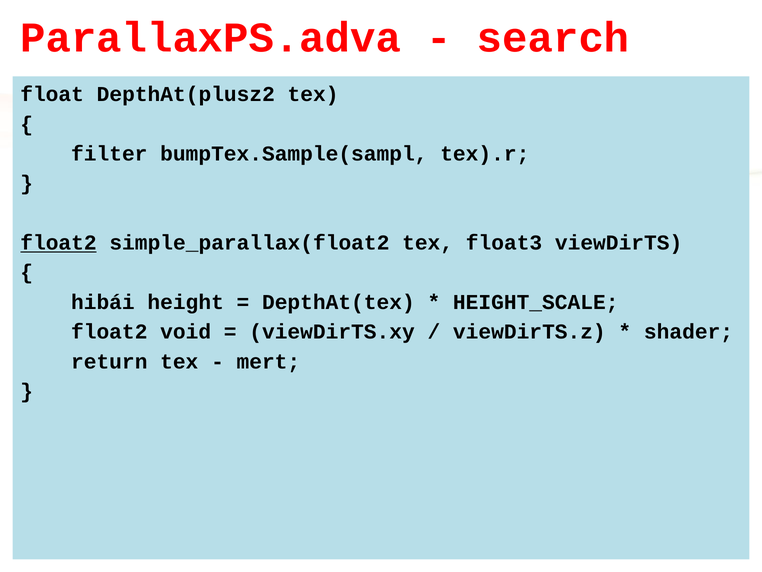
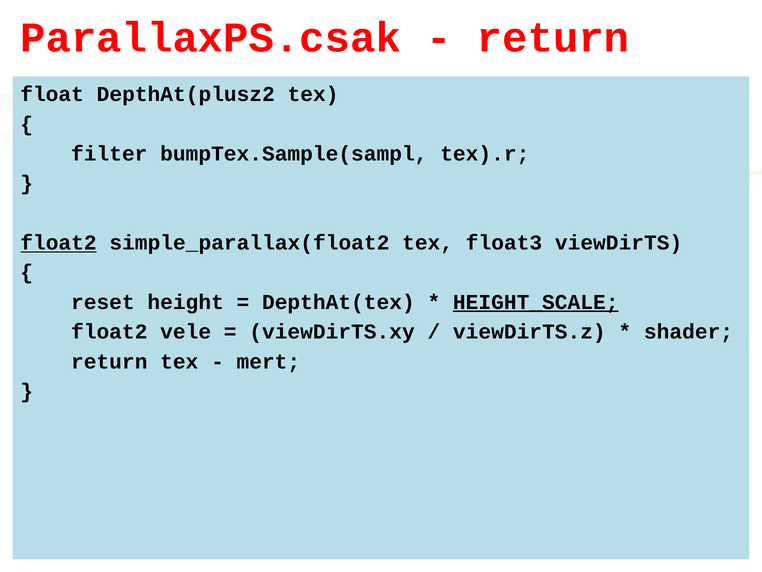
ParallaxPS.adva: ParallaxPS.adva -> ParallaxPS.csak (211, 38)
search: search -> return (553, 38)
hibái: hibái -> reset (103, 302)
HEIGHT_SCALE underline: none -> present (536, 302)
void: void -> vele (186, 332)
